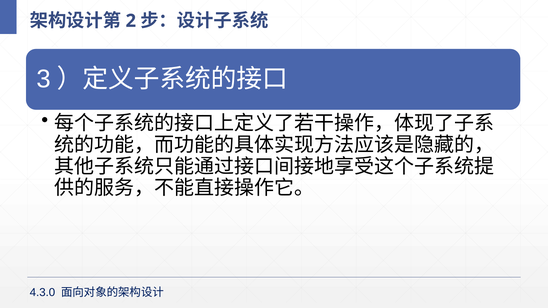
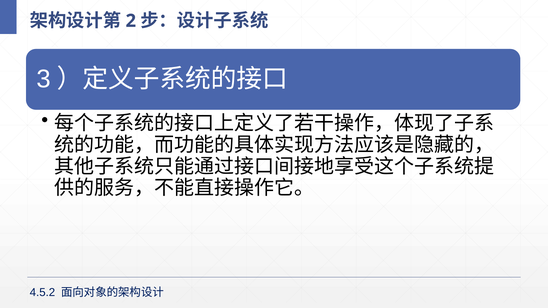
4.3.0: 4.3.0 -> 4.5.2 (42, 293)
